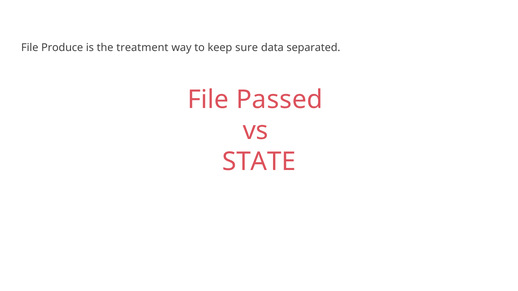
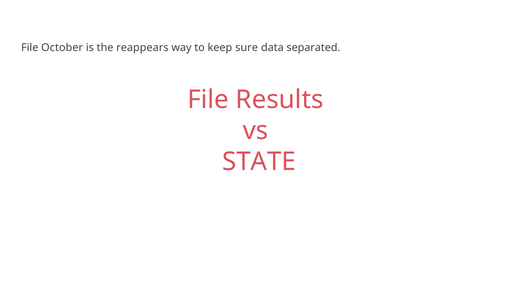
Produce: Produce -> October (62, 48)
treatment: treatment -> reappears (142, 48)
Passed: Passed -> Results (280, 100)
